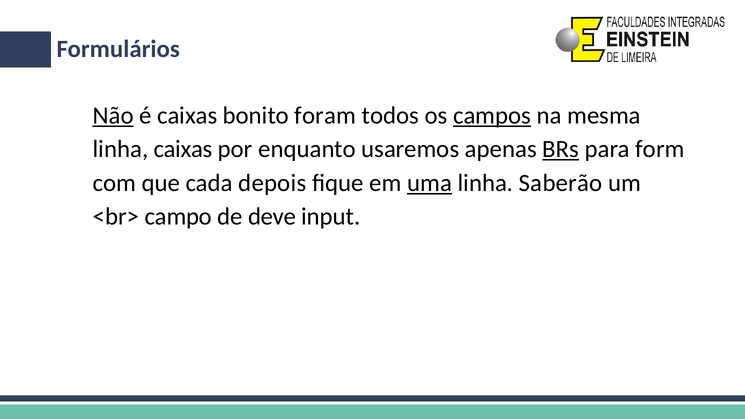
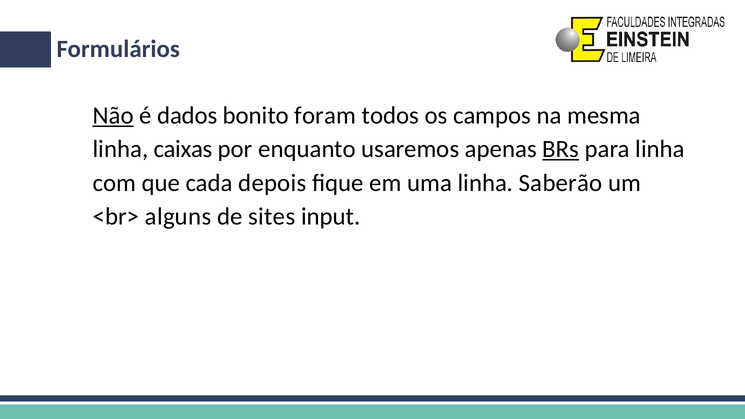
é caixas: caixas -> dados (187, 116)
campos underline: present -> none (492, 116)
para form: form -> linha (660, 149)
uma underline: present -> none (430, 183)
campo: campo -> alguns (178, 217)
deve: deve -> sites (272, 217)
